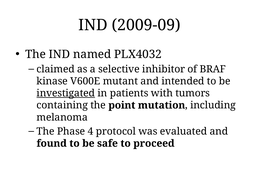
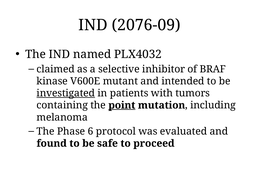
2009-09: 2009-09 -> 2076-09 (146, 25)
point underline: none -> present (122, 105)
4: 4 -> 6 (91, 132)
